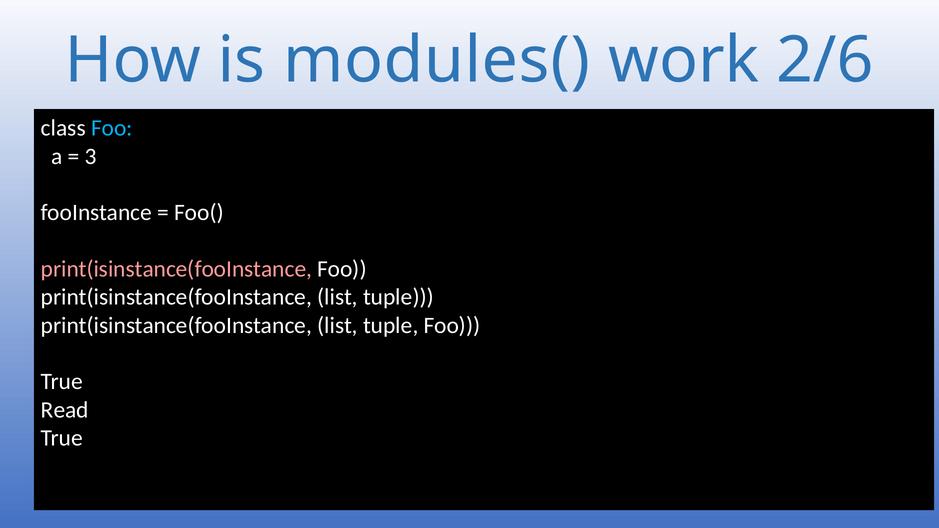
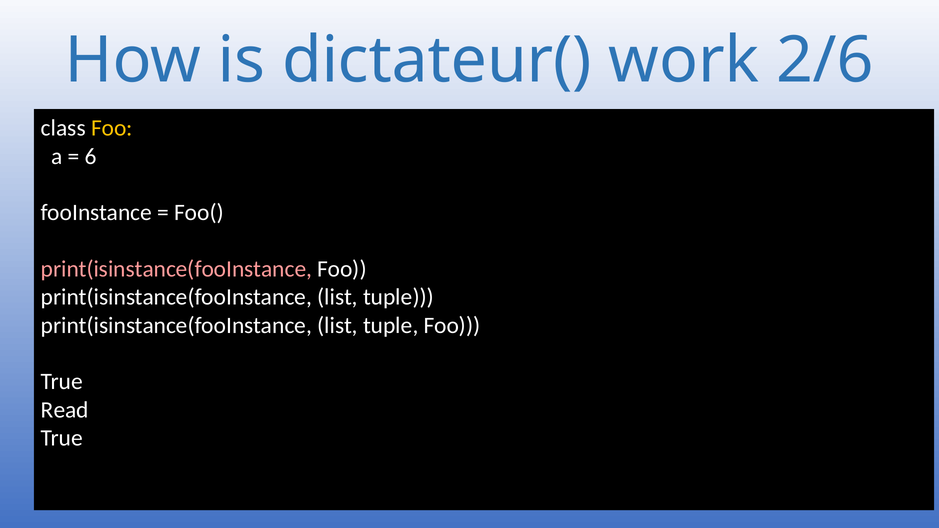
modules(: modules( -> dictateur( (437, 60)
Foo colour: light blue -> yellow (112, 128)
3: 3 -> 6 (91, 156)
